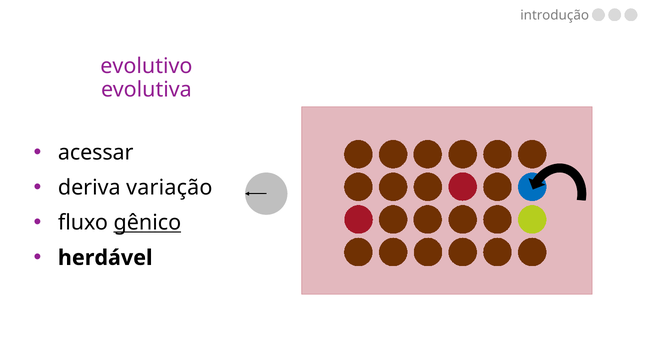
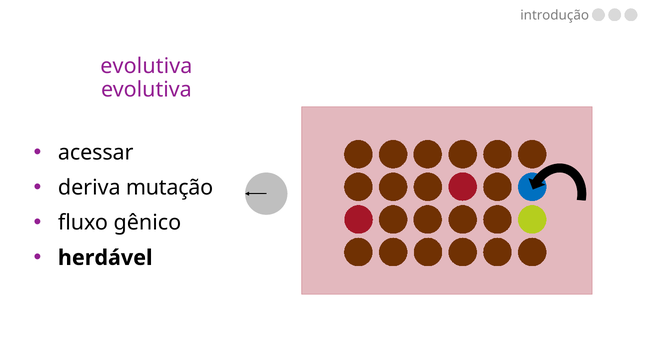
evolutivo: evolutivo -> evolutiva (146, 66)
variação: variação -> mutação (170, 188)
gênico underline: present -> none (147, 223)
